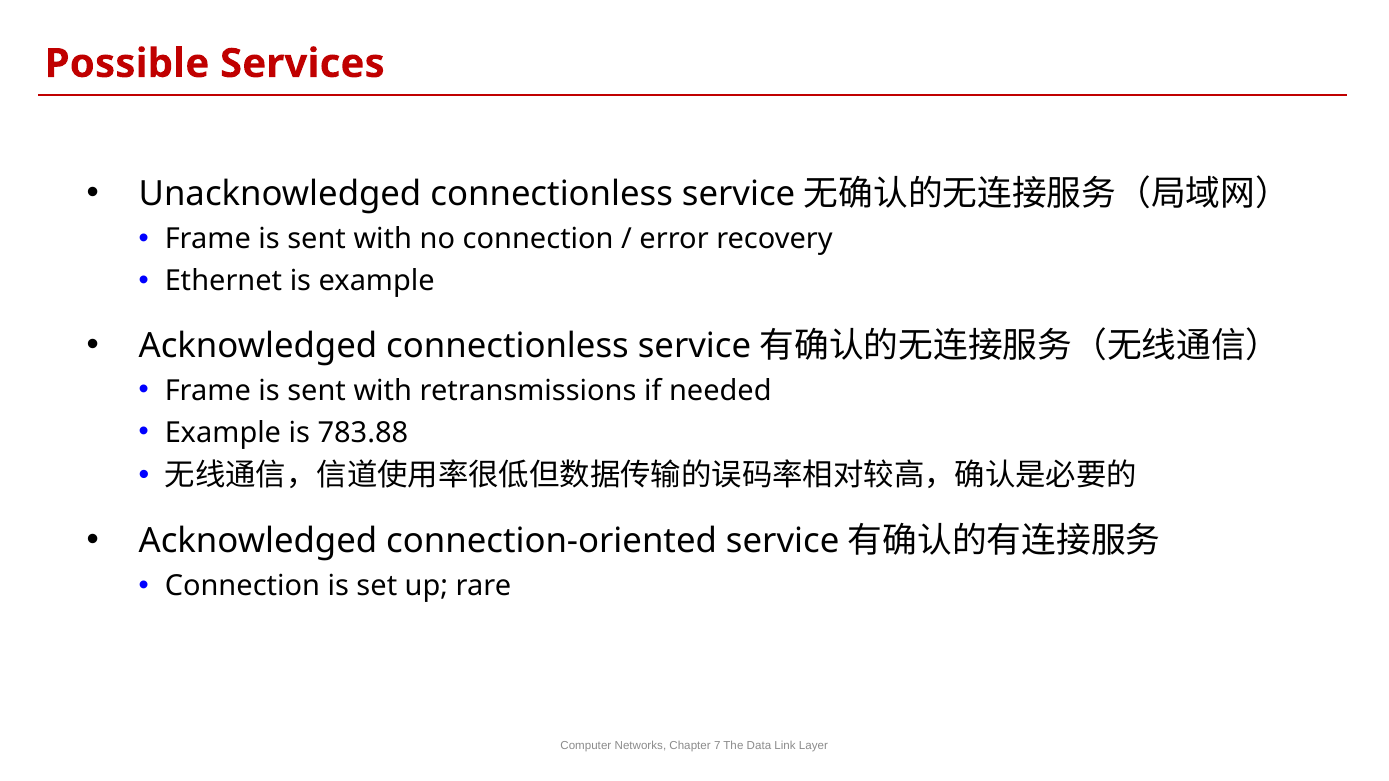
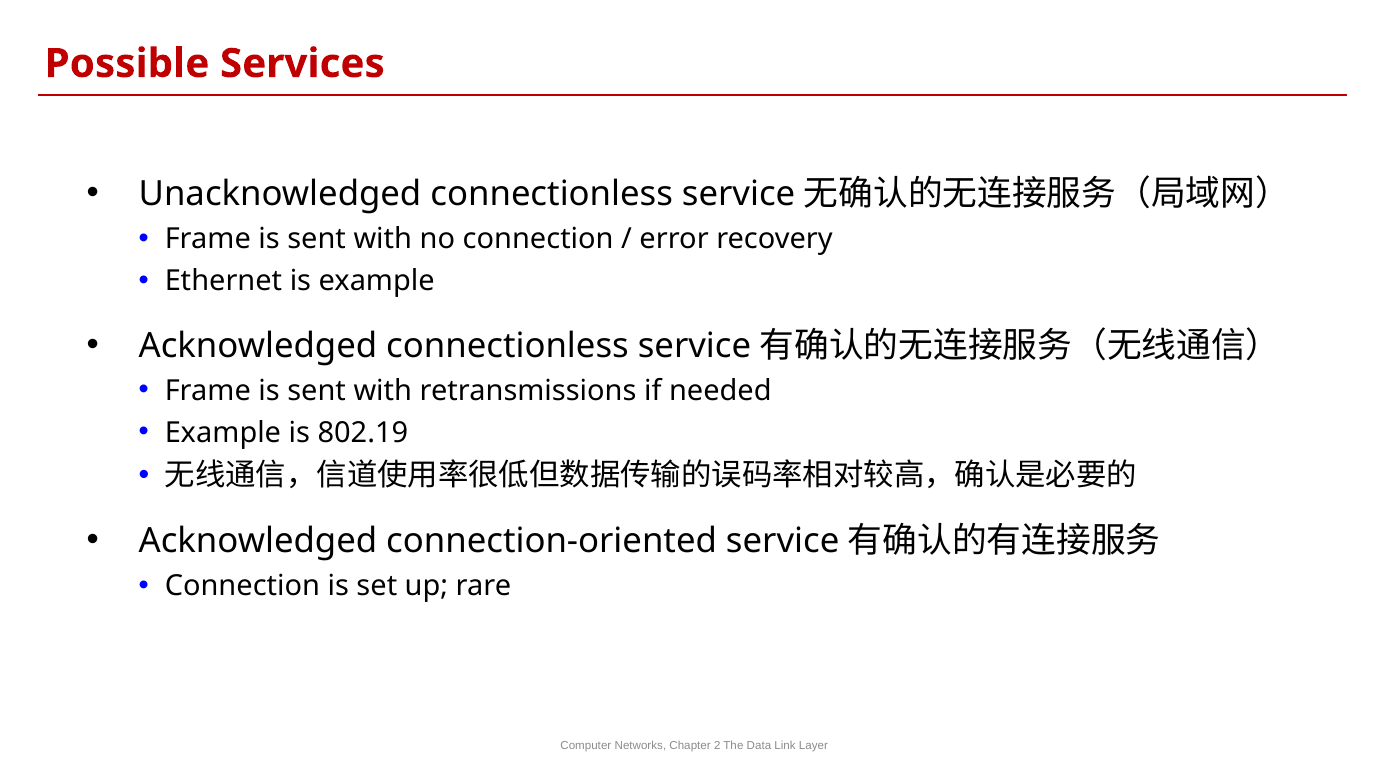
783.88: 783.88 -> 802.19 (363, 433)
7: 7 -> 2 (717, 746)
